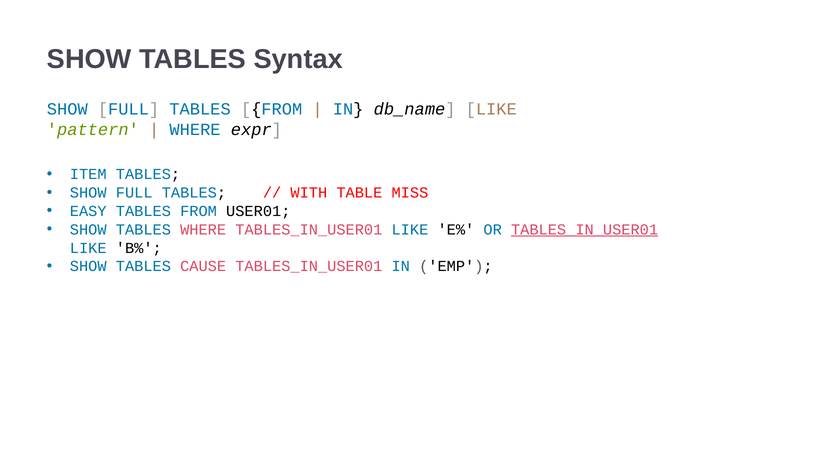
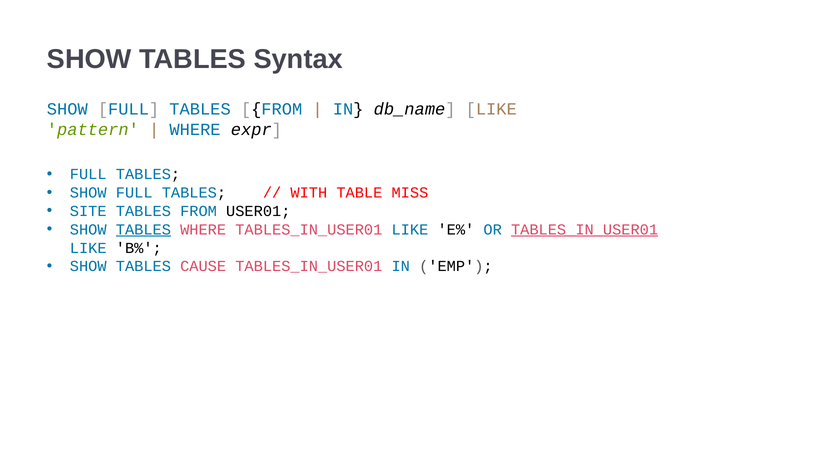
ITEM: ITEM -> FULL (88, 174)
EASY: EASY -> SITE (88, 211)
TABLES underline: none -> present (143, 229)
